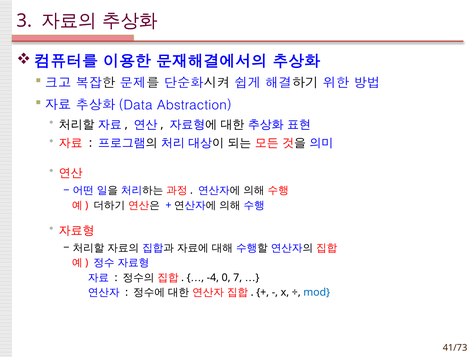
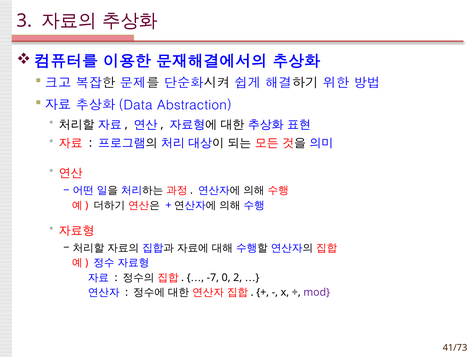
-4: -4 -> -7 (213, 278)
7: 7 -> 2 (238, 278)
mod colour: blue -> purple (317, 292)
